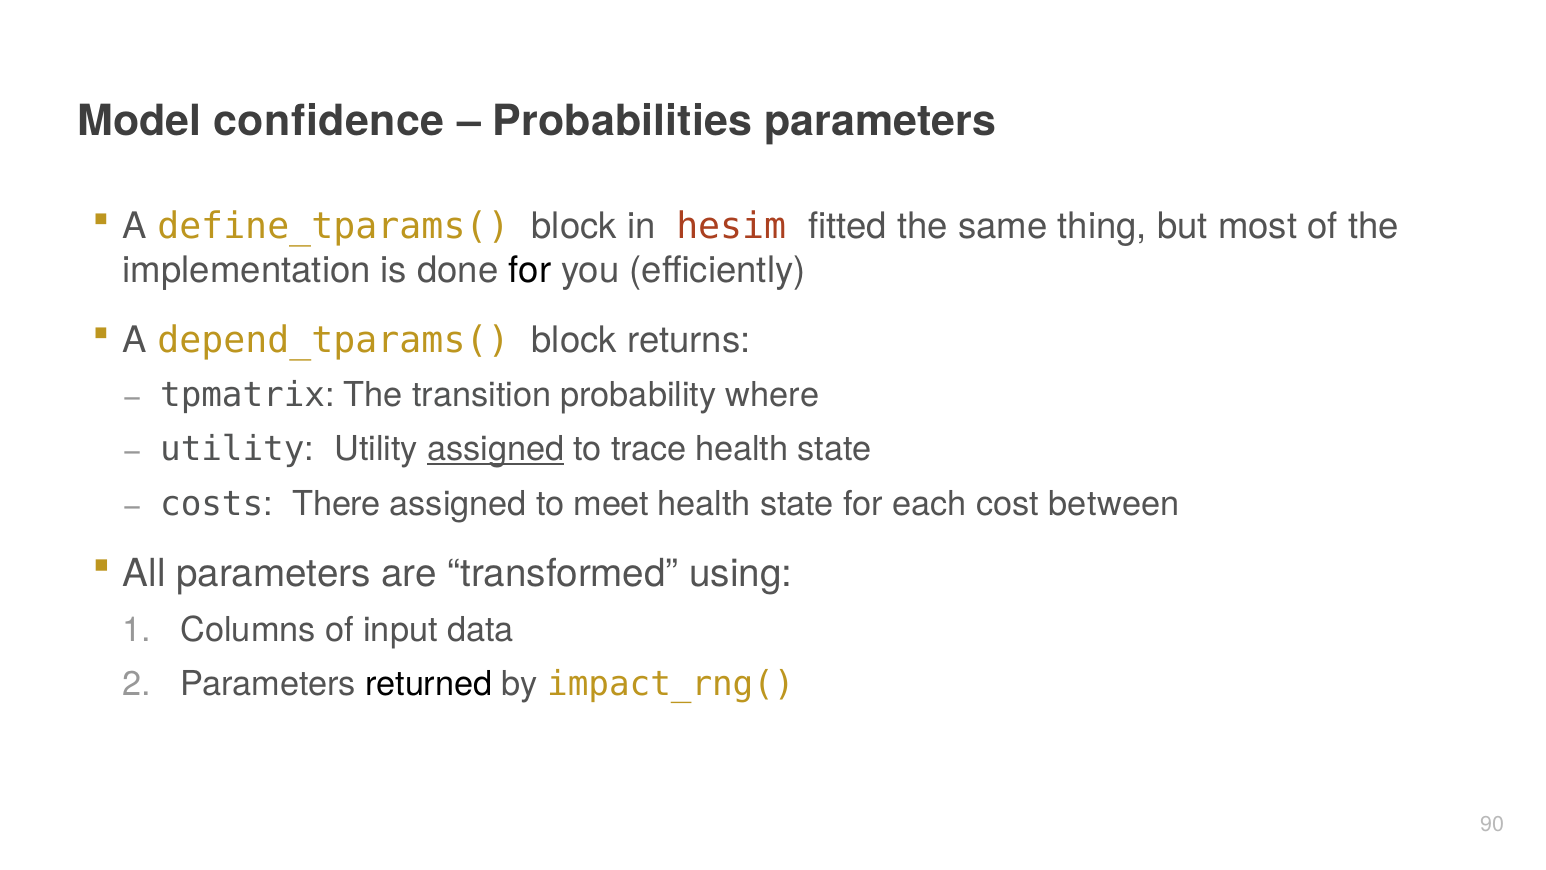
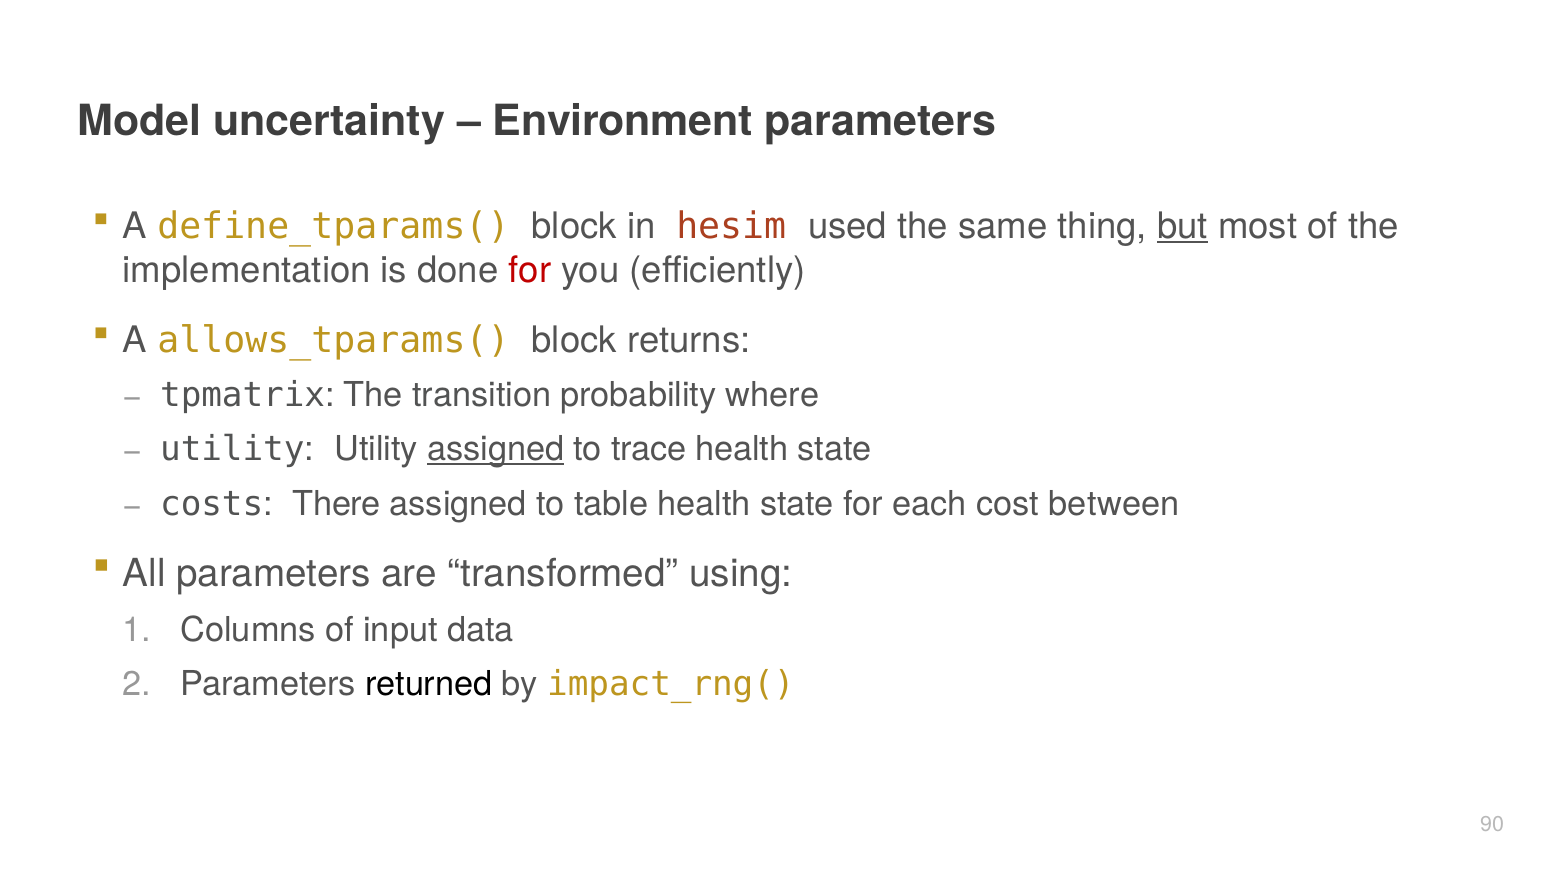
confidence: confidence -> uncertainty (329, 121)
Probabilities: Probabilities -> Environment (623, 121)
fitted: fitted -> used (848, 227)
but underline: none -> present (1183, 227)
for colour: black -> red (530, 270)
depend_tparams(: depend_tparams( -> allows_tparams( (333, 340)
meet: meet -> table (611, 503)
